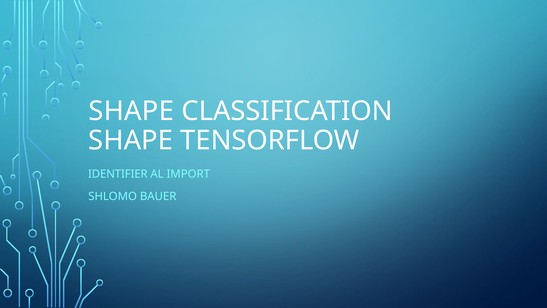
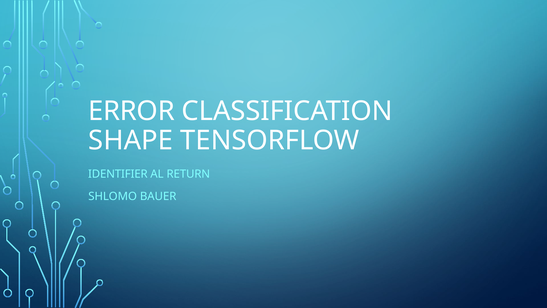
SHAPE: SHAPE -> ERROR (131, 111)
IMPORT: IMPORT -> RETURN (188, 174)
